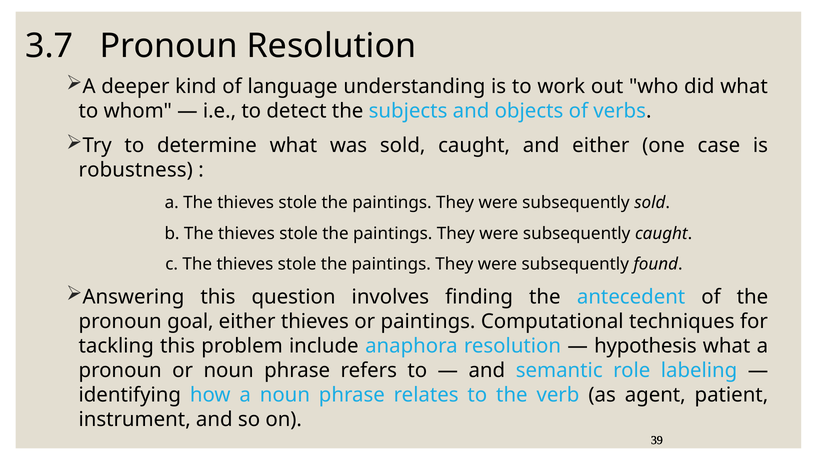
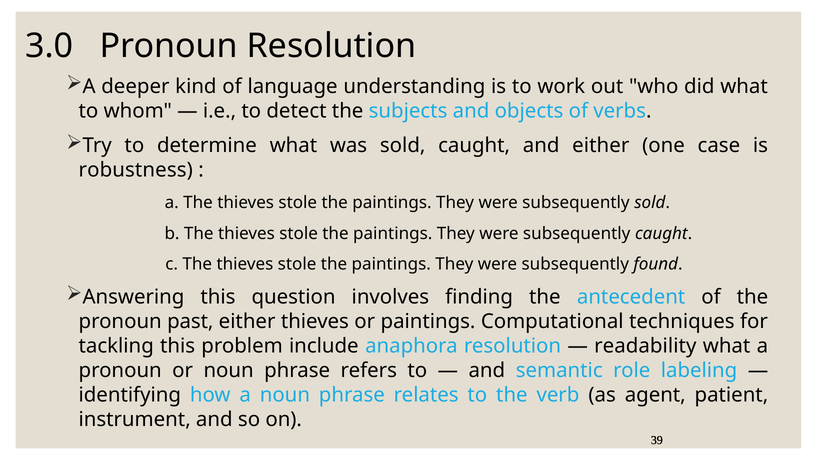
3.7: 3.7 -> 3.0 (49, 46)
goal: goal -> past (190, 321)
hypothesis: hypothesis -> readability (645, 346)
